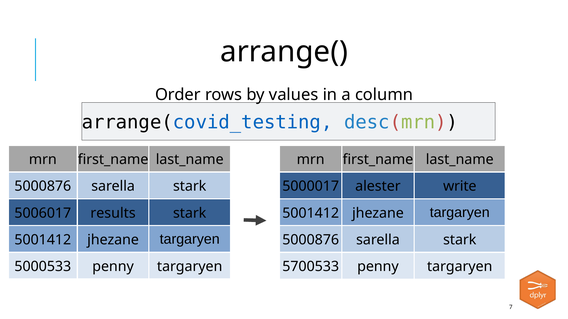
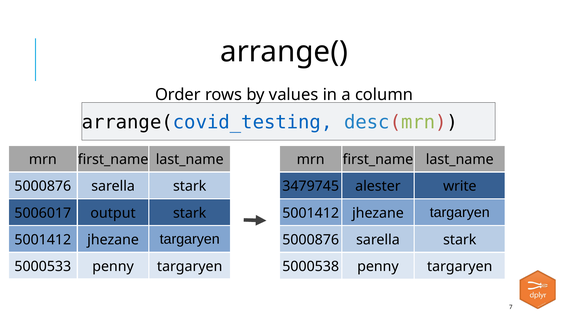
5000017: 5000017 -> 3479745 (311, 187)
results: results -> output (113, 213)
5700533: 5700533 -> 5000538 (311, 267)
